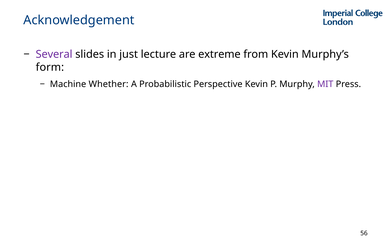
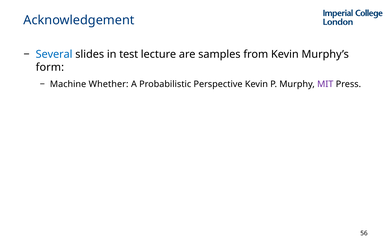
Several colour: purple -> blue (54, 54)
just: just -> test (129, 54)
extreme: extreme -> samples (219, 54)
